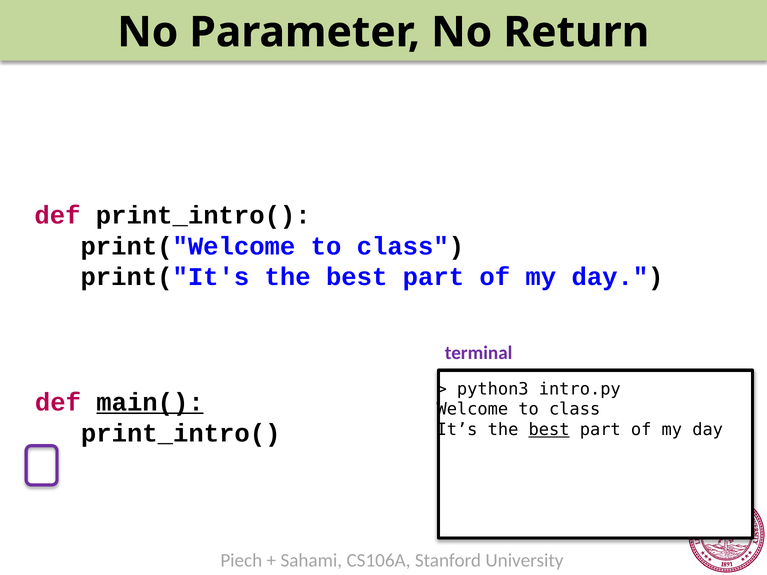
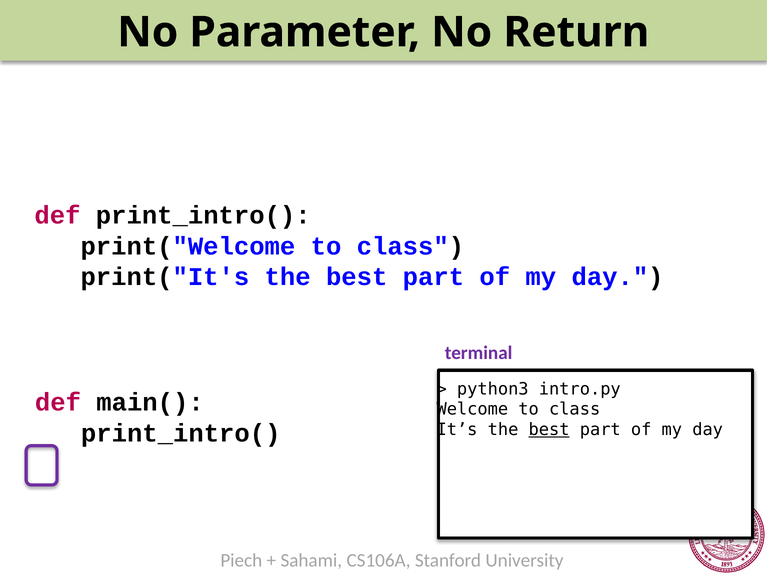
main( underline: present -> none (150, 403)
